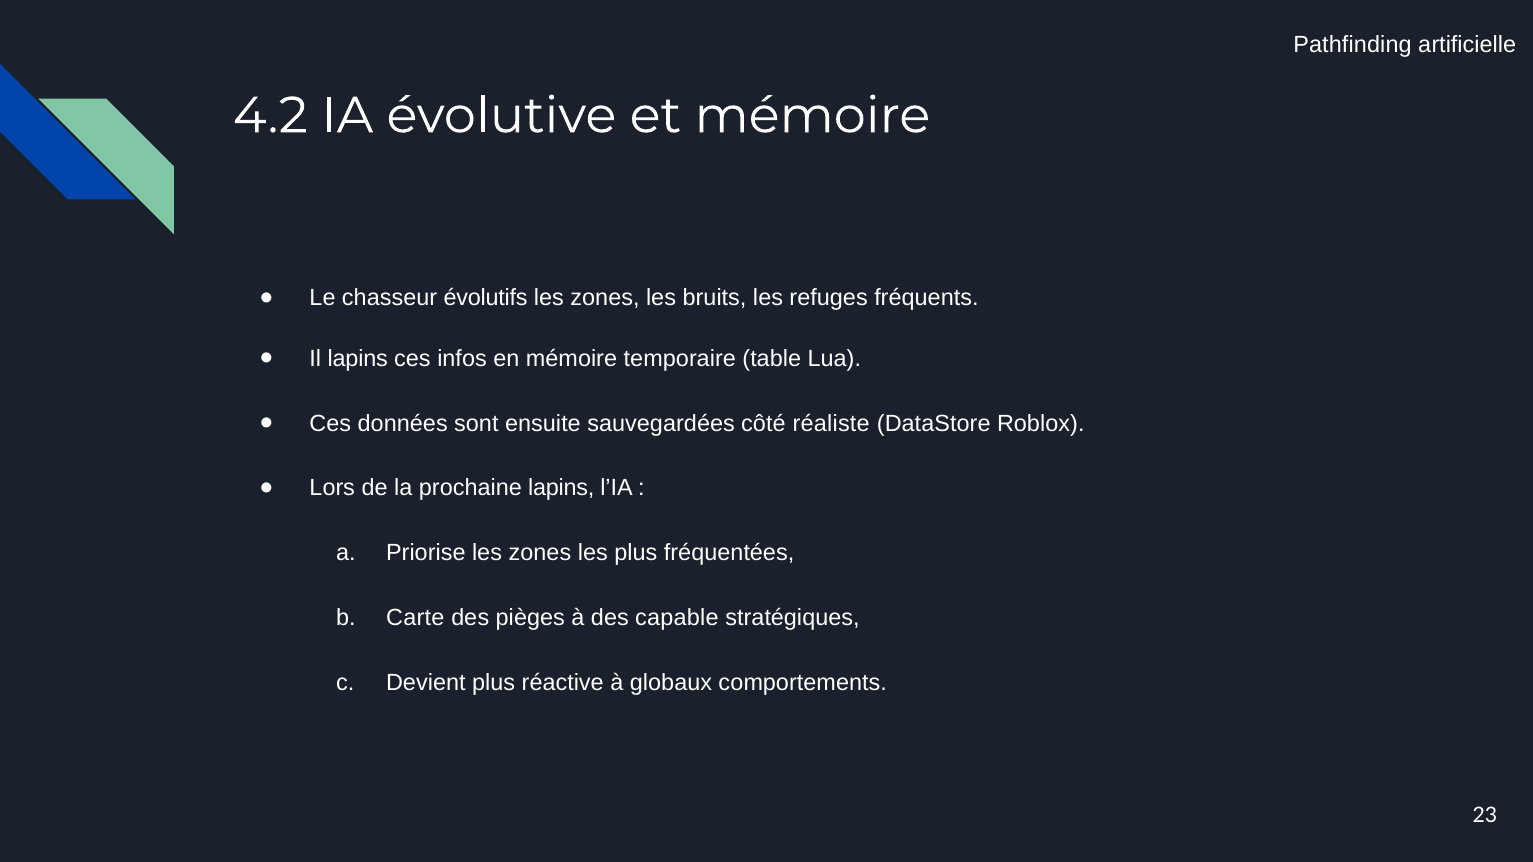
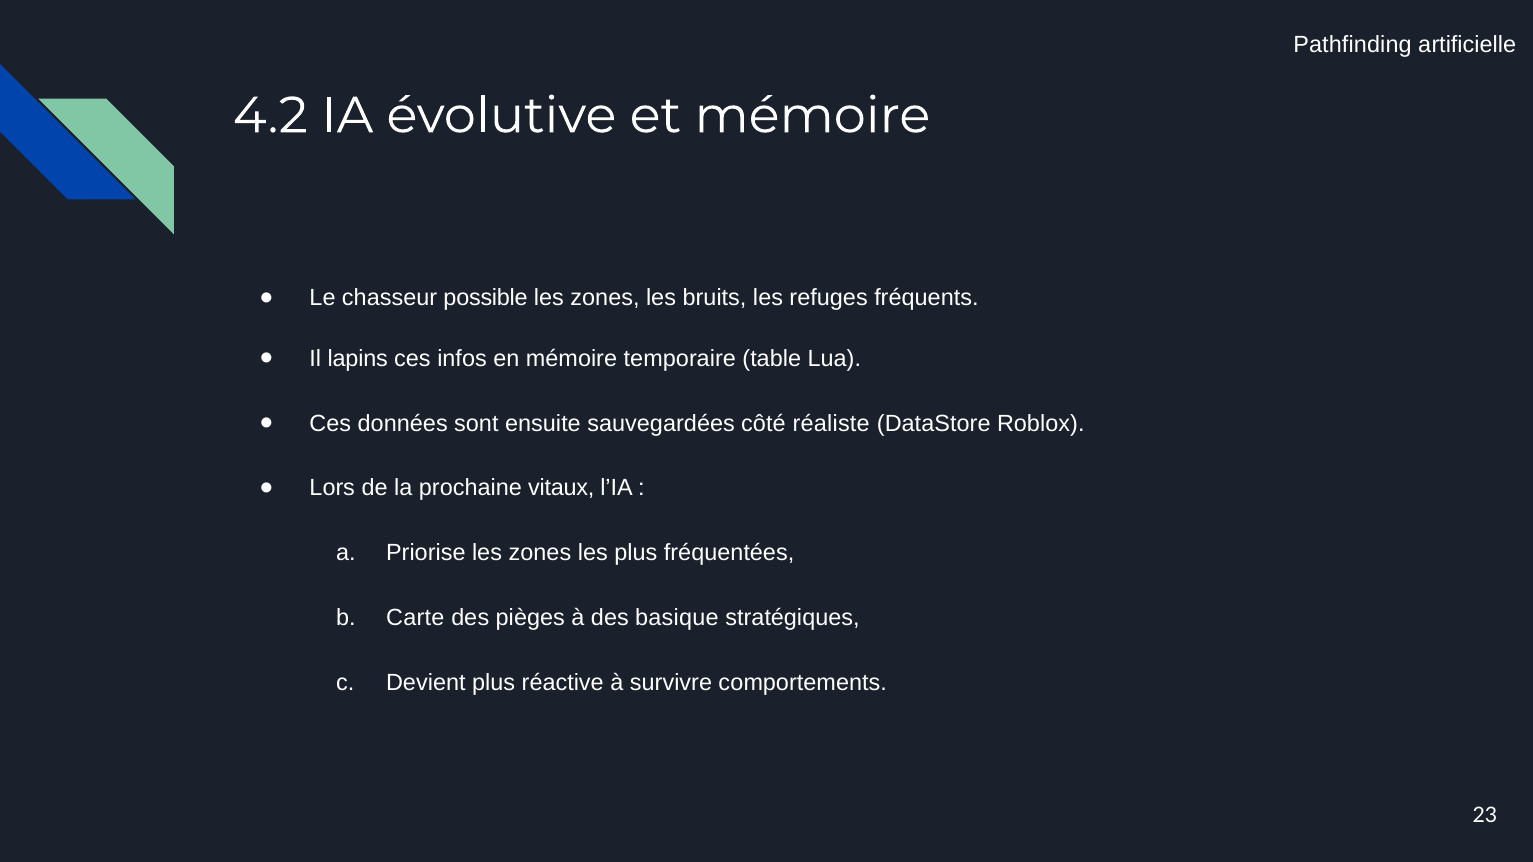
évolutifs: évolutifs -> possible (486, 298)
prochaine lapins: lapins -> vitaux (561, 488)
capable: capable -> basique (677, 618)
globaux: globaux -> survivre (671, 683)
